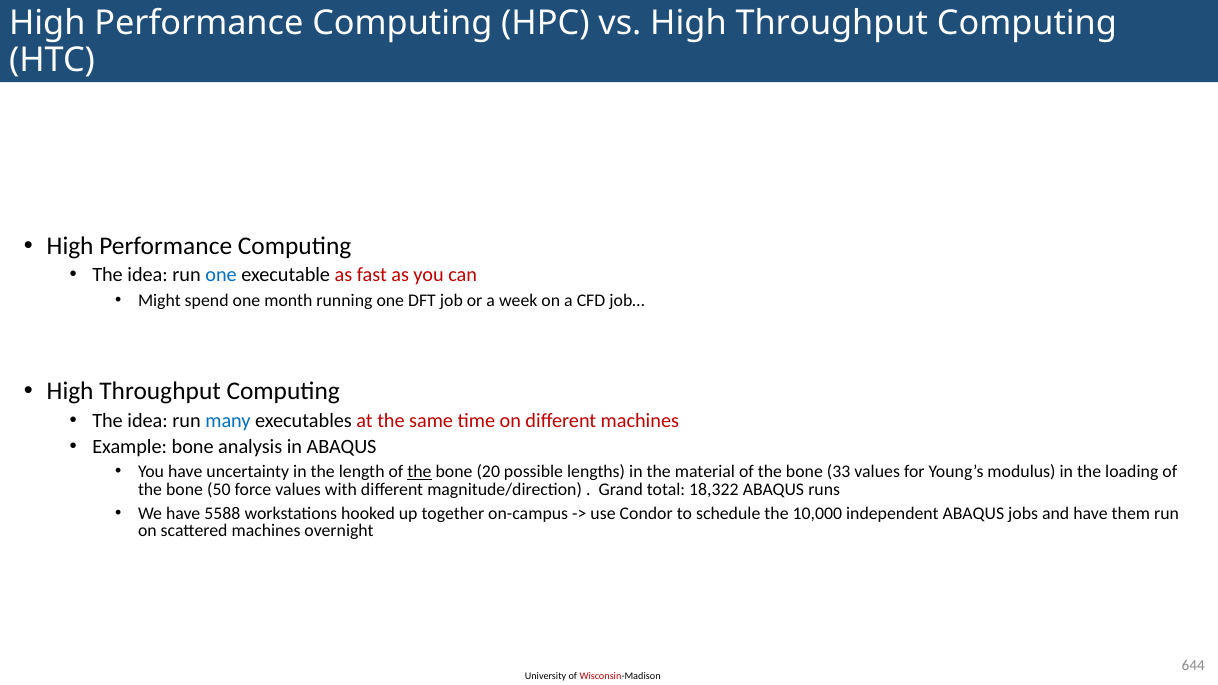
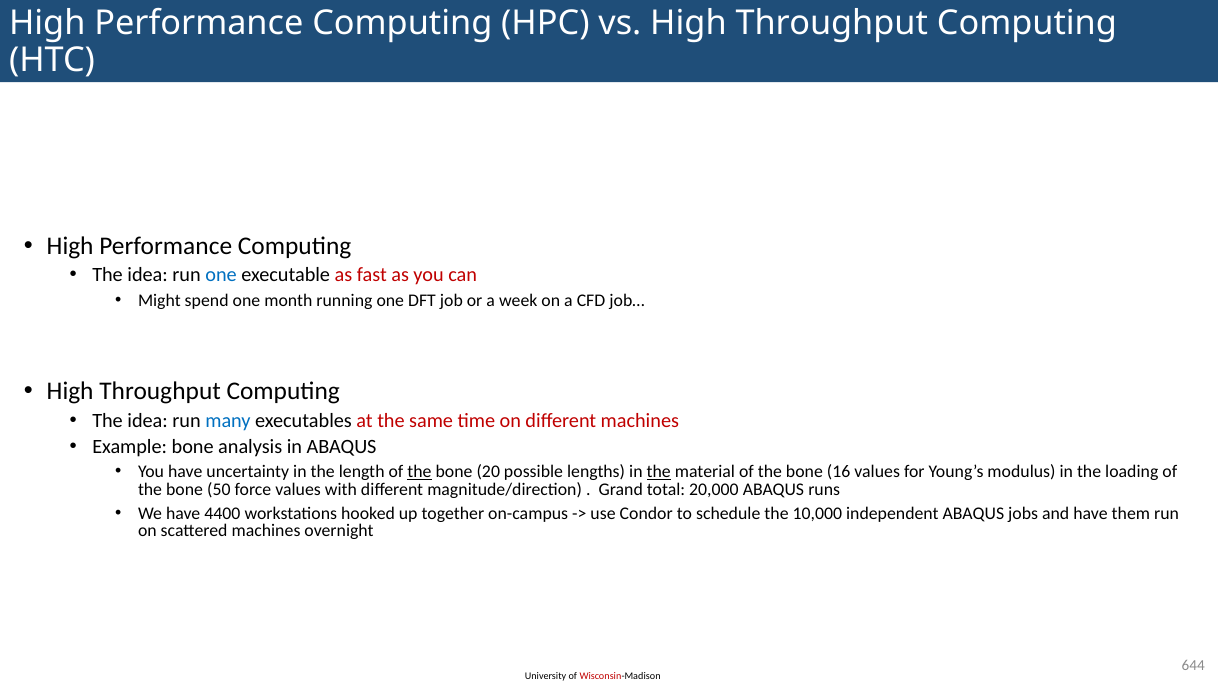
the underline: none -> present (659, 472)
33: 33 -> 16 (839, 472)
18,322: 18,322 -> 20,000 (714, 490)
5588: 5588 -> 4400 (222, 513)
